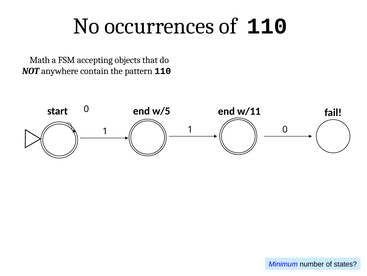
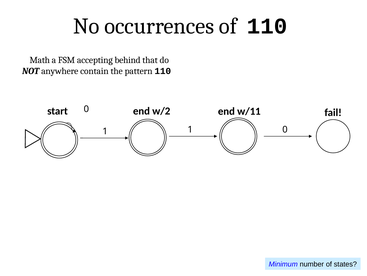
objects: objects -> behind (128, 60)
w/5: w/5 -> w/2 (161, 111)
